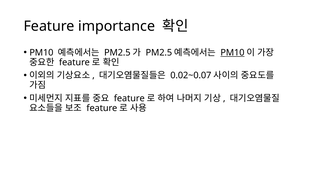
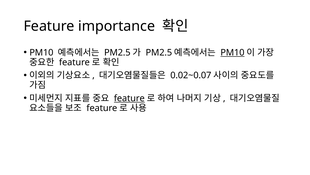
feature underline: none -> present (129, 98)
